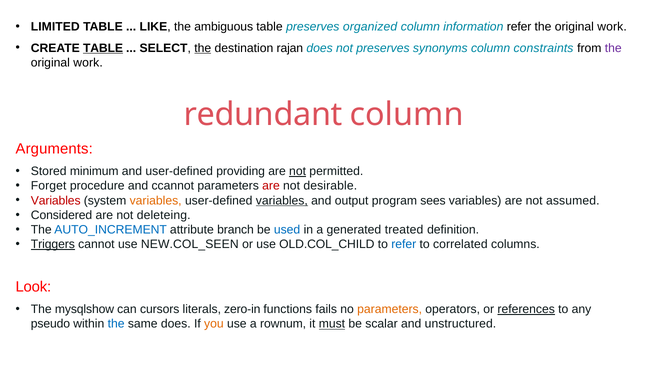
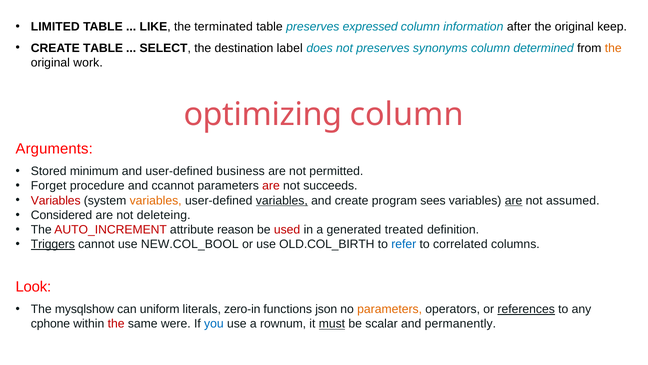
ambiguous: ambiguous -> terminated (224, 27)
organized: organized -> expressed (370, 27)
information refer: refer -> after (519, 27)
work: work -> keep (612, 27)
TABLE underline: present -> none (103, 48)
the underline: present -> none (203, 48)
rajan: rajan -> label (290, 48)
constraints: constraints -> determined (544, 48)
the colour: purple -> orange (613, 48)
redundant: redundant -> optimizing (263, 114)
providing: providing -> business (241, 171)
not underline: present -> none (298, 171)
desirable: desirable -> succeeds (330, 186)
and output: output -> create (352, 200)
are underline: none -> present (514, 200)
AUTO_INCREMENT colour: blue -> red (111, 229)
branch: branch -> reason (236, 229)
used colour: blue -> red (287, 229)
NEW.COL_SEEN: NEW.COL_SEEN -> NEW.COL_BOOL (190, 244)
OLD.COL_CHILD: OLD.COL_CHILD -> OLD.COL_BIRTH (327, 244)
cursors: cursors -> uniform (160, 309)
fails: fails -> json (326, 309)
pseudo: pseudo -> cphone (50, 324)
the colour: blue -> red (116, 324)
same does: does -> were (176, 324)
you colour: orange -> blue (214, 324)
unstructured: unstructured -> permanently (460, 324)
